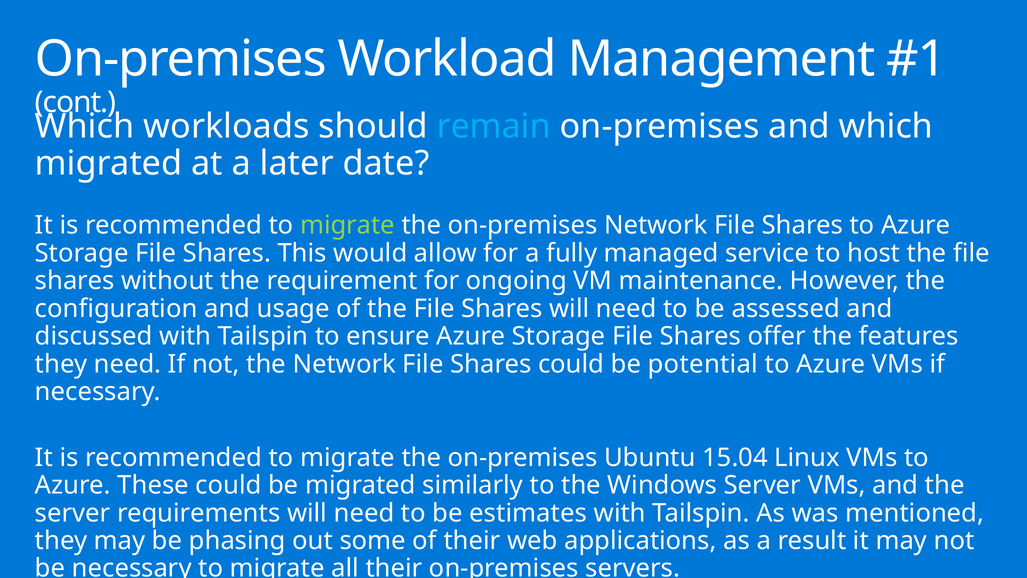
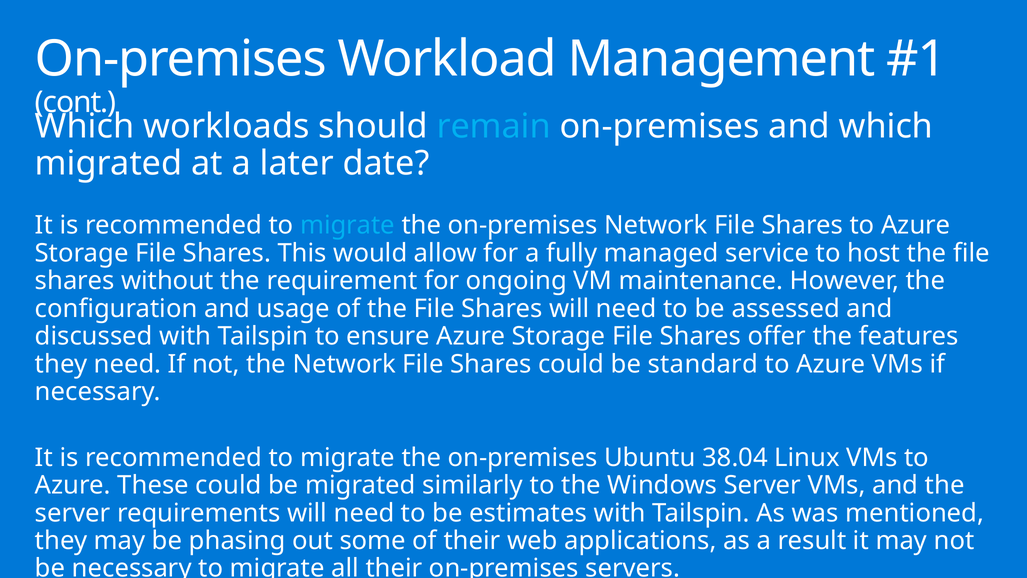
migrate colour: light green -> light blue (348, 225)
potential: potential -> standard (703, 364)
15.04: 15.04 -> 38.04 (735, 457)
